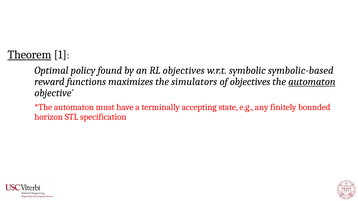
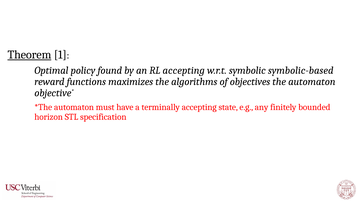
RL objectives: objectives -> accepting (184, 71)
simulators: simulators -> algorithms (194, 82)
automaton underline: present -> none (312, 82)
